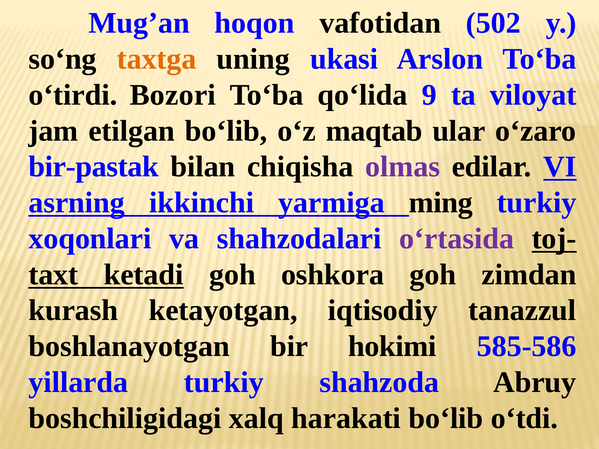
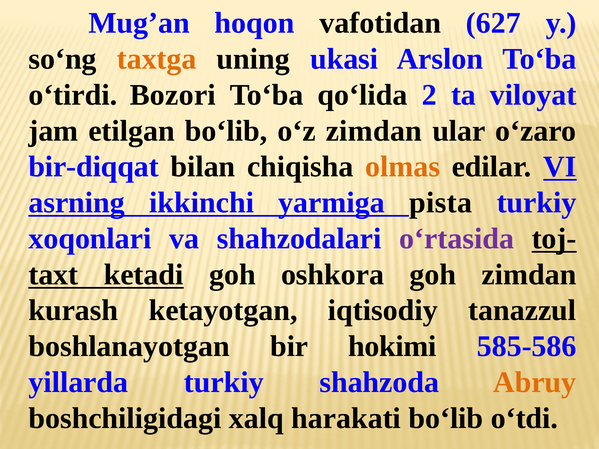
502: 502 -> 627 (493, 23)
9: 9 -> 2 (429, 95)
o‘z maqtab: maqtab -> zimdan (374, 131)
bir-pastak: bir-pastak -> bir-diqqat (94, 167)
olmas colour: purple -> orange (403, 167)
ming: ming -> pista (441, 203)
Abruy colour: black -> orange (535, 382)
